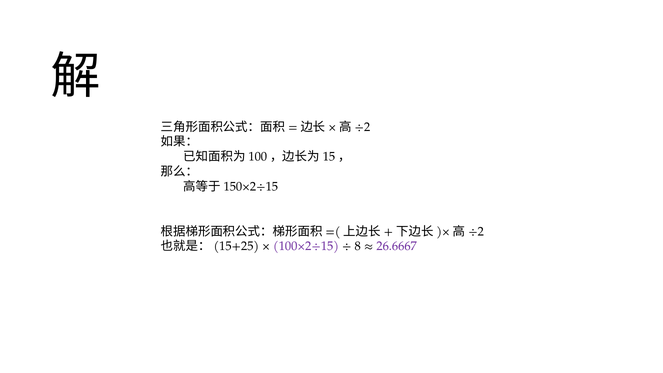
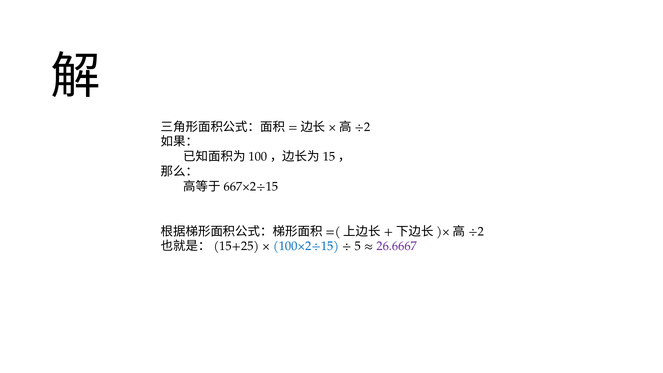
150×2÷15: 150×2÷15 -> 667×2÷15 (251, 187)
100×2÷15 colour: purple -> blue (306, 246)
8: 8 -> 5 (358, 246)
